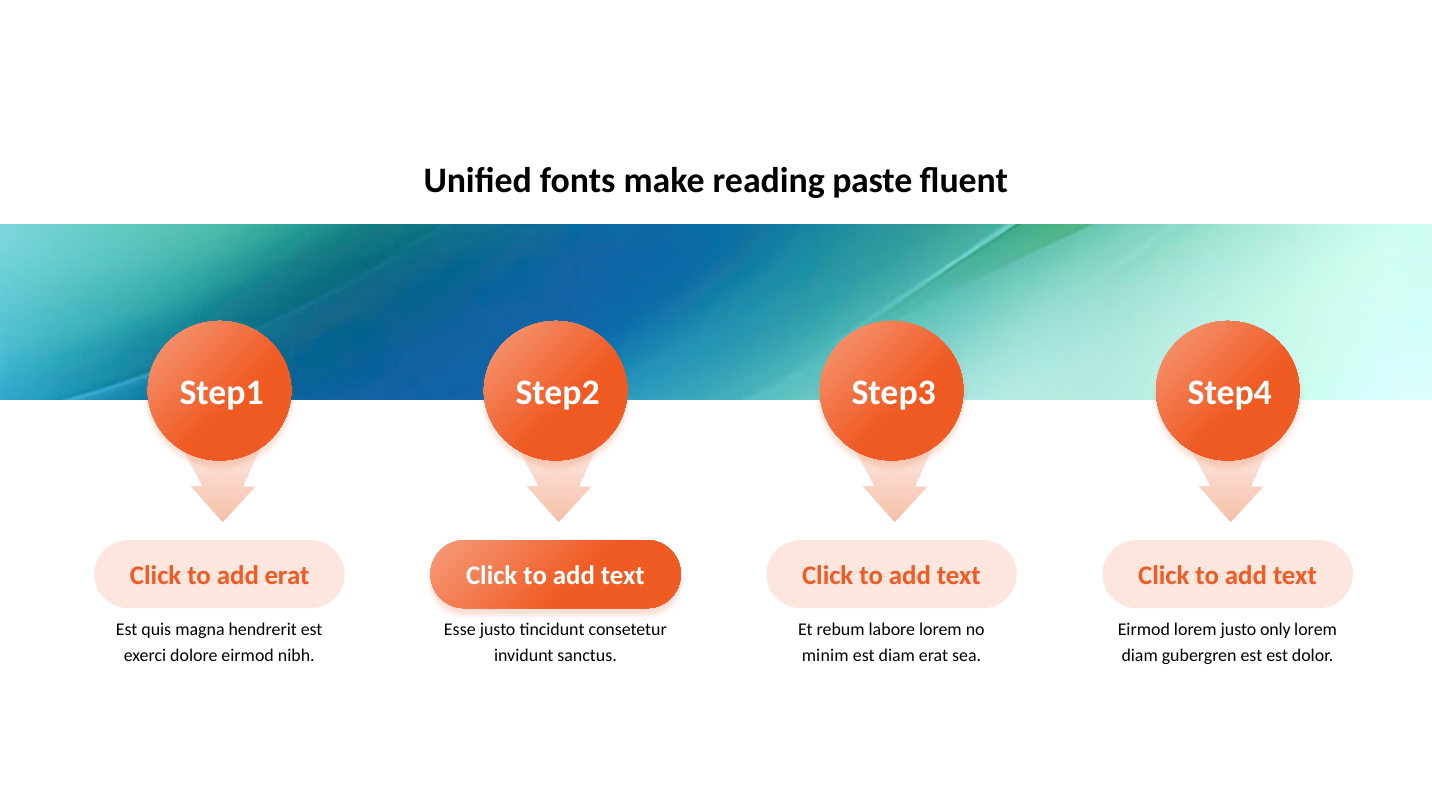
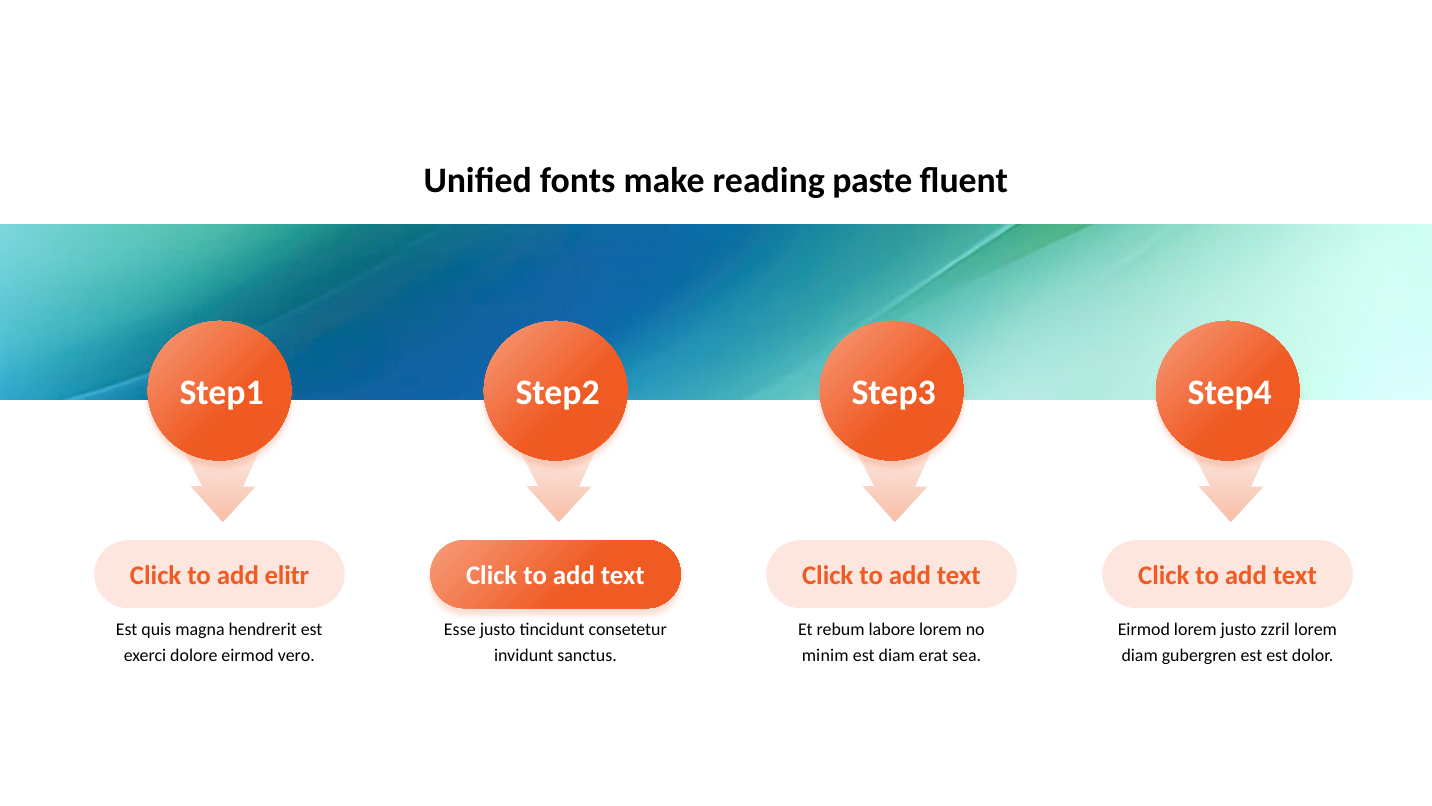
add erat: erat -> elitr (287, 576)
only: only -> zzril (1275, 629)
nibh: nibh -> vero (296, 655)
